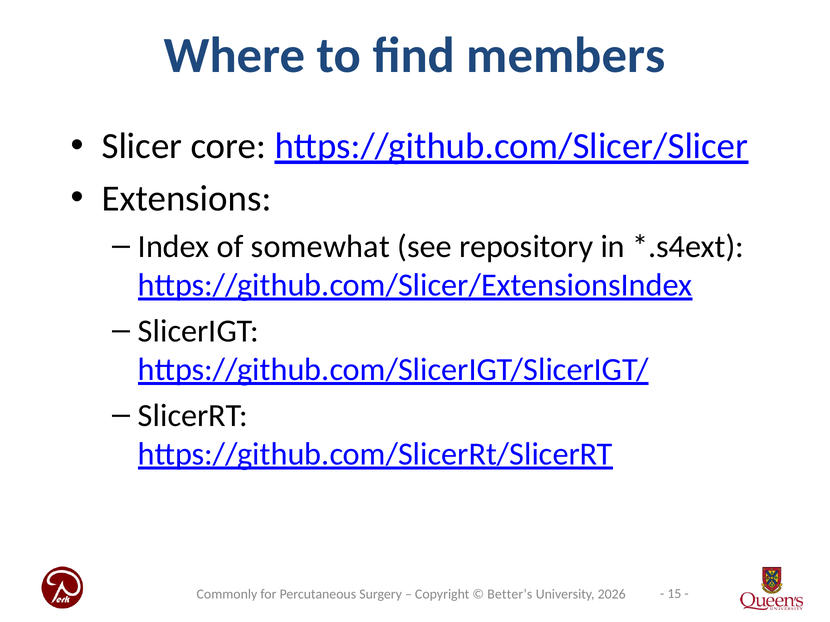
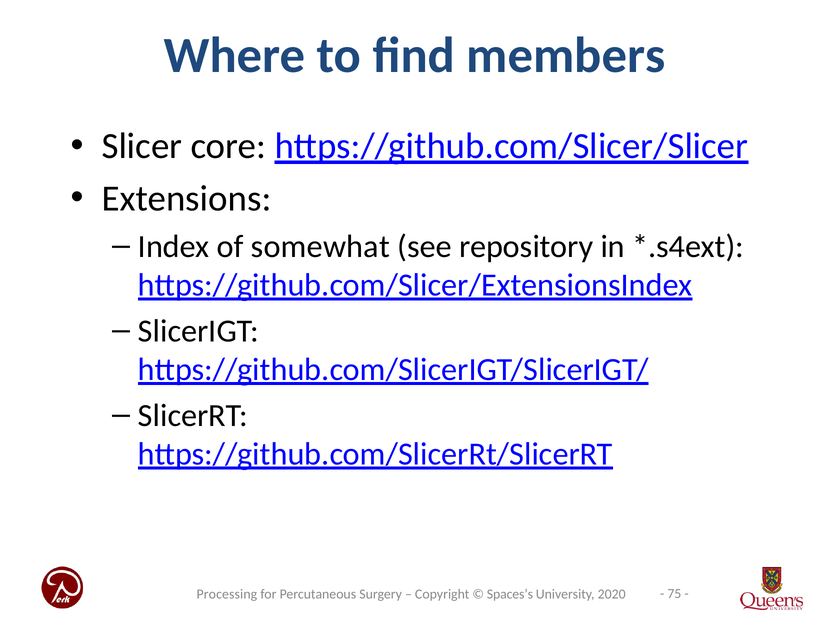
15: 15 -> 75 (674, 594)
Commonly: Commonly -> Processing (227, 594)
Better’s: Better’s -> Spaces’s (510, 594)
2026: 2026 -> 2020 (612, 594)
